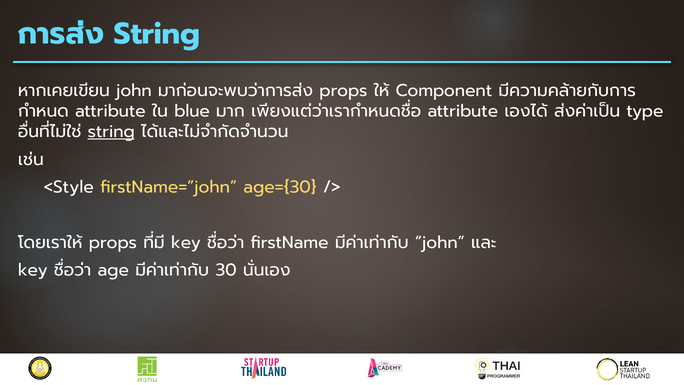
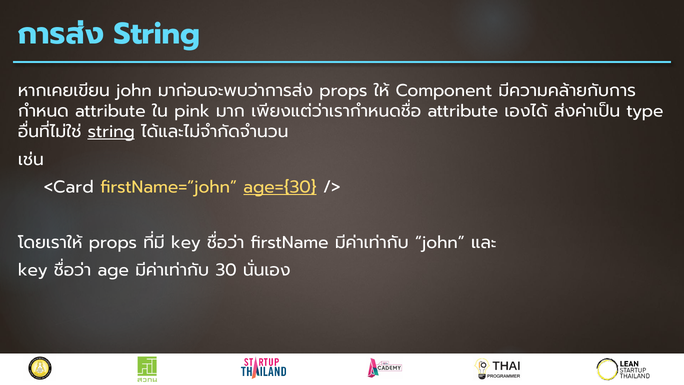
blue: blue -> pink (192, 111)
<Style: <Style -> <Card (69, 187)
age={30 underline: none -> present (280, 187)
